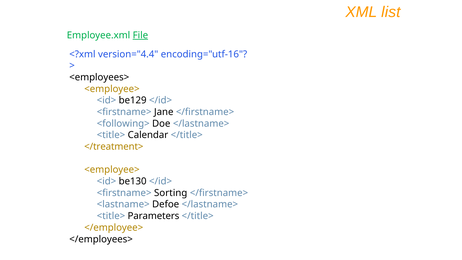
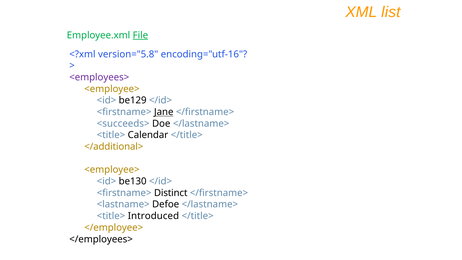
version="4.4: version="4.4 -> version="5.8 (128, 54)
<employees> colour: black -> purple (99, 77)
Jane underline: none -> present (164, 112)
<following>: <following> -> <succeeds> (123, 123)
</treatment>: </treatment> -> </additional> (114, 147)
Sorting: Sorting -> Distinct (171, 193)
Parameters: Parameters -> Introduced (153, 216)
